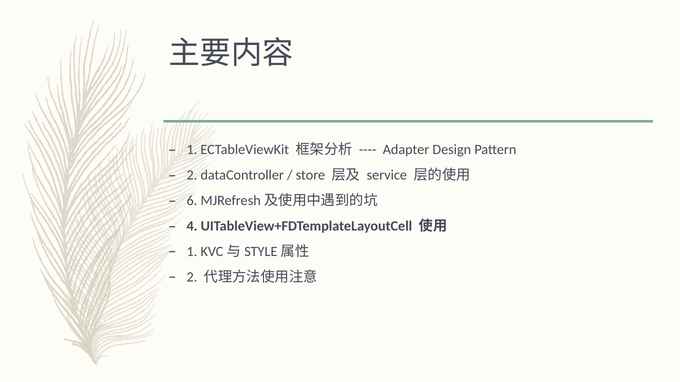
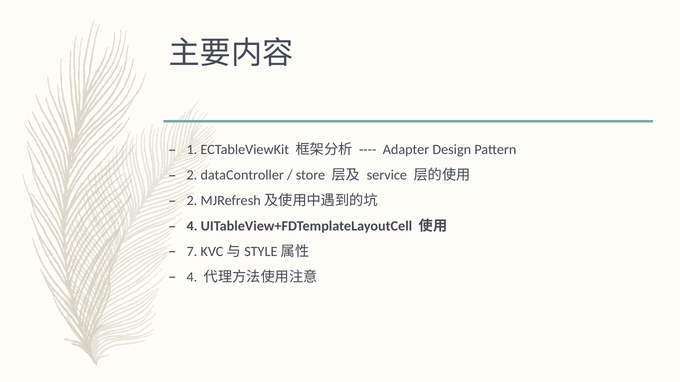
6: 6 -> 2 (192, 201)
1: 1 -> 7 (192, 252)
2: 2 -> 4 (192, 277)
